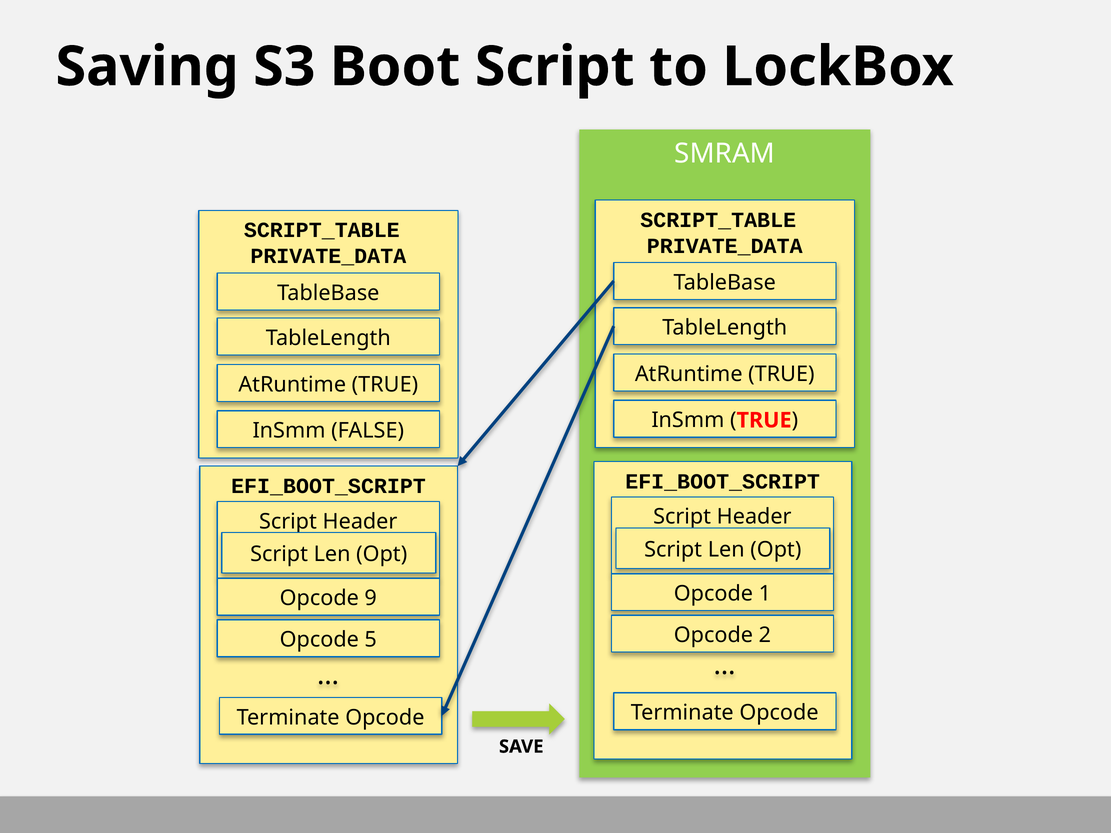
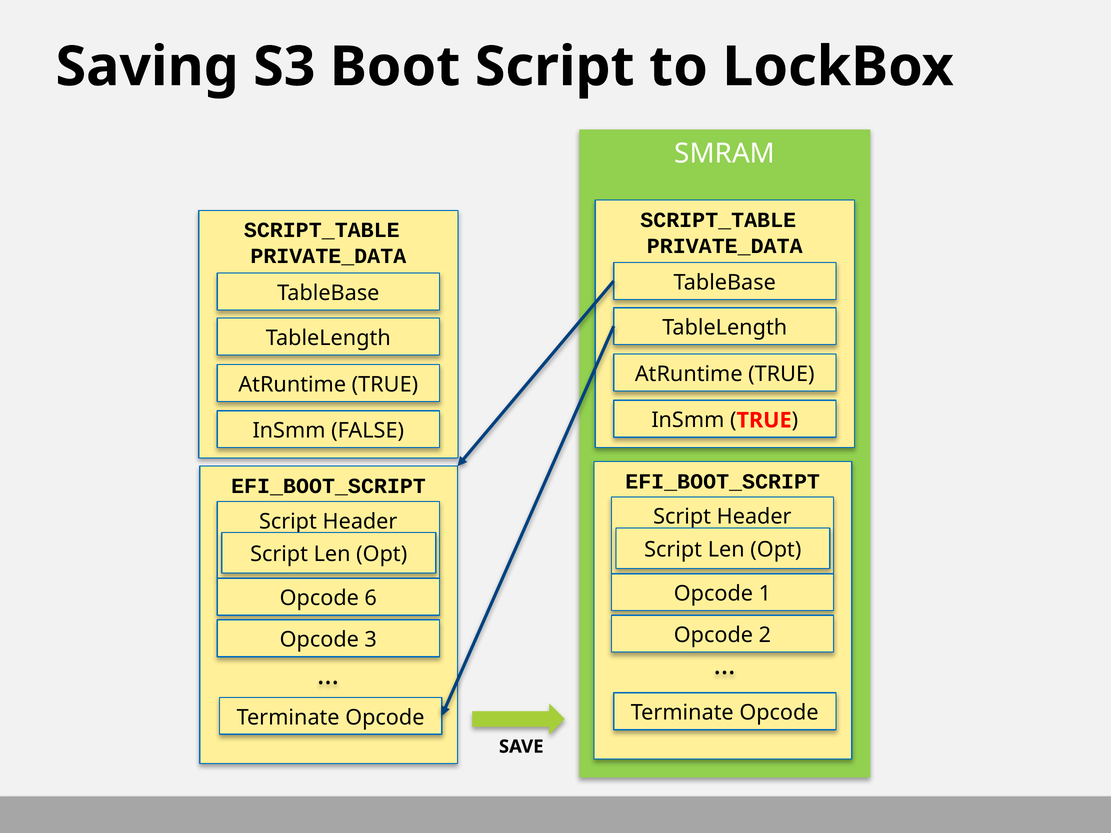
9: 9 -> 6 (371, 598)
5: 5 -> 3 (371, 640)
